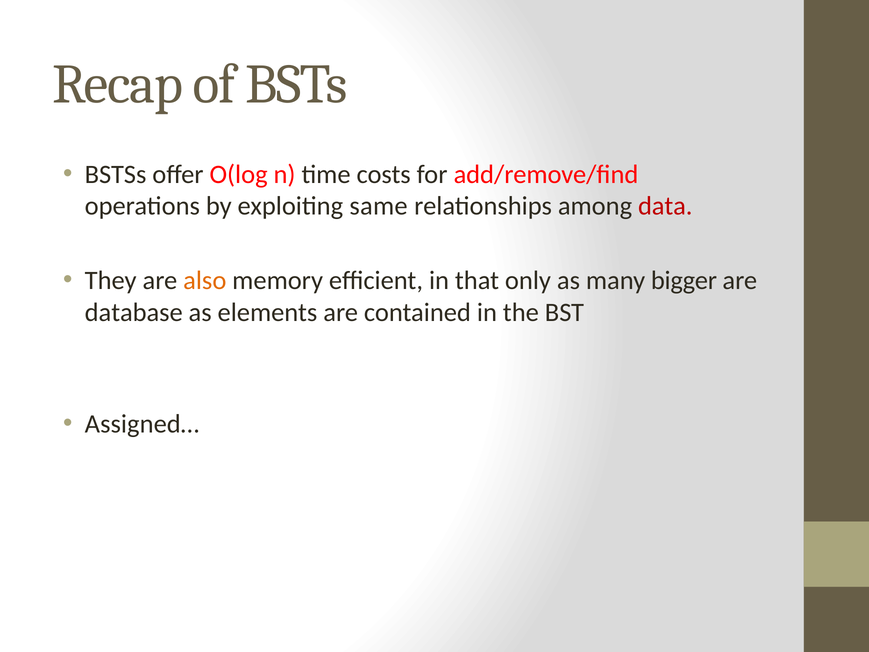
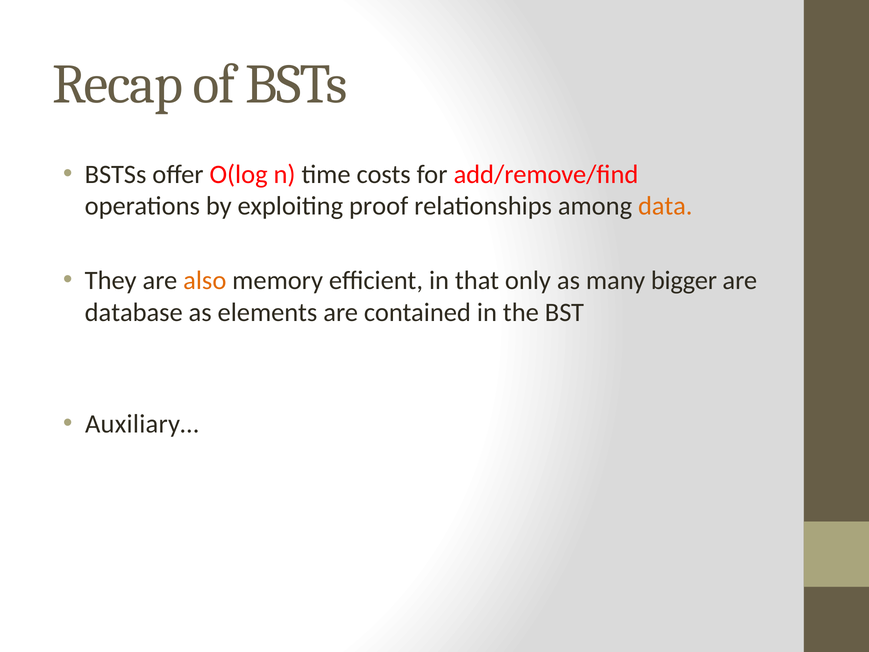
same: same -> proof (379, 206)
data colour: red -> orange (665, 206)
Assigned…: Assigned… -> Auxiliary… (142, 424)
